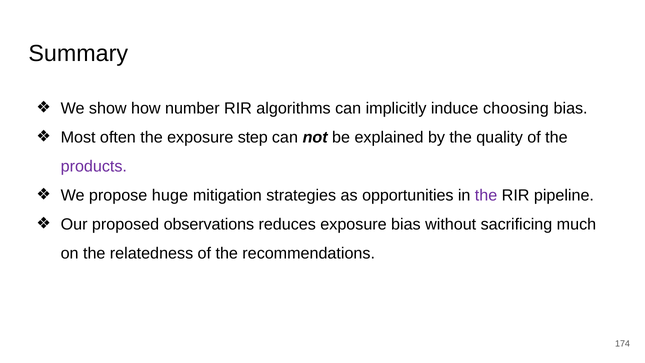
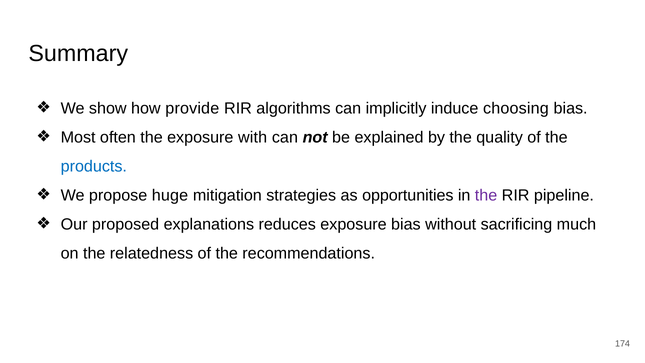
number: number -> provide (192, 108)
step: step -> with (253, 137)
products colour: purple -> blue (94, 166)
observations: observations -> explanations (209, 224)
